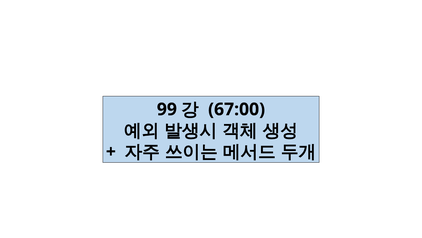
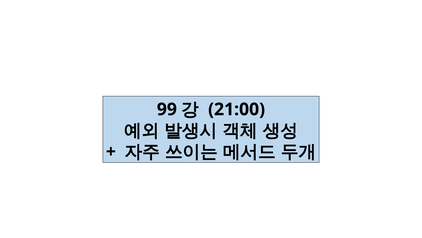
67:00: 67:00 -> 21:00 (237, 109)
